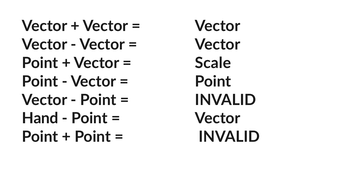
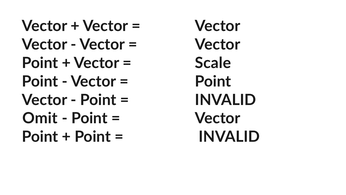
Hand: Hand -> Omit (40, 118)
